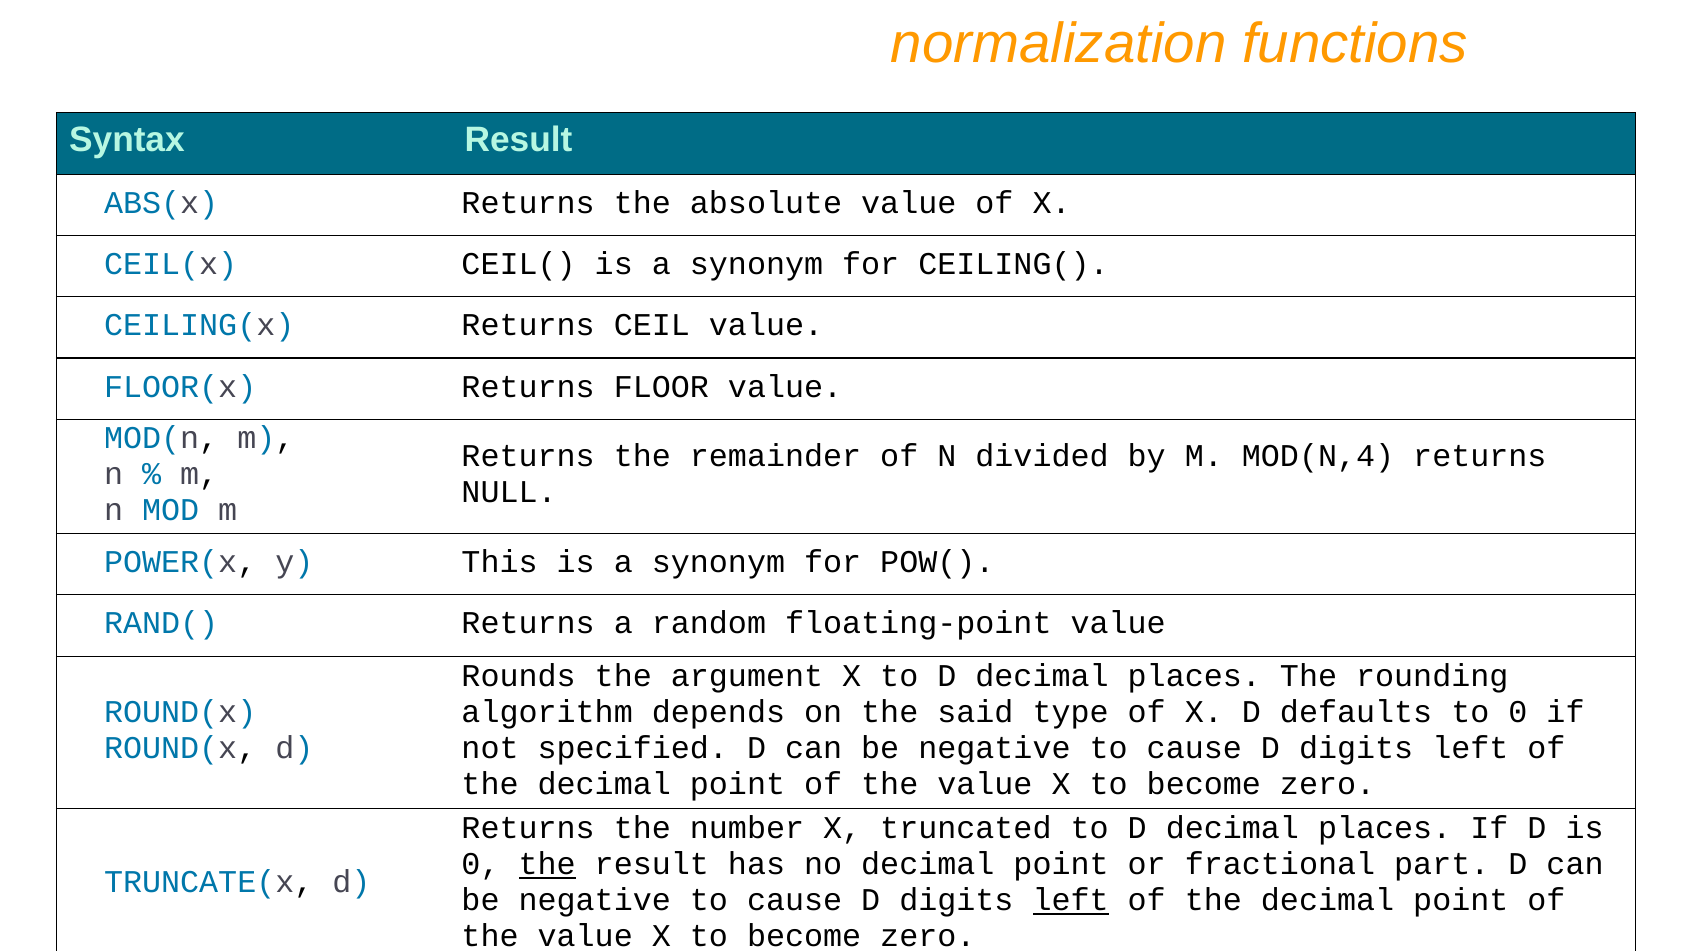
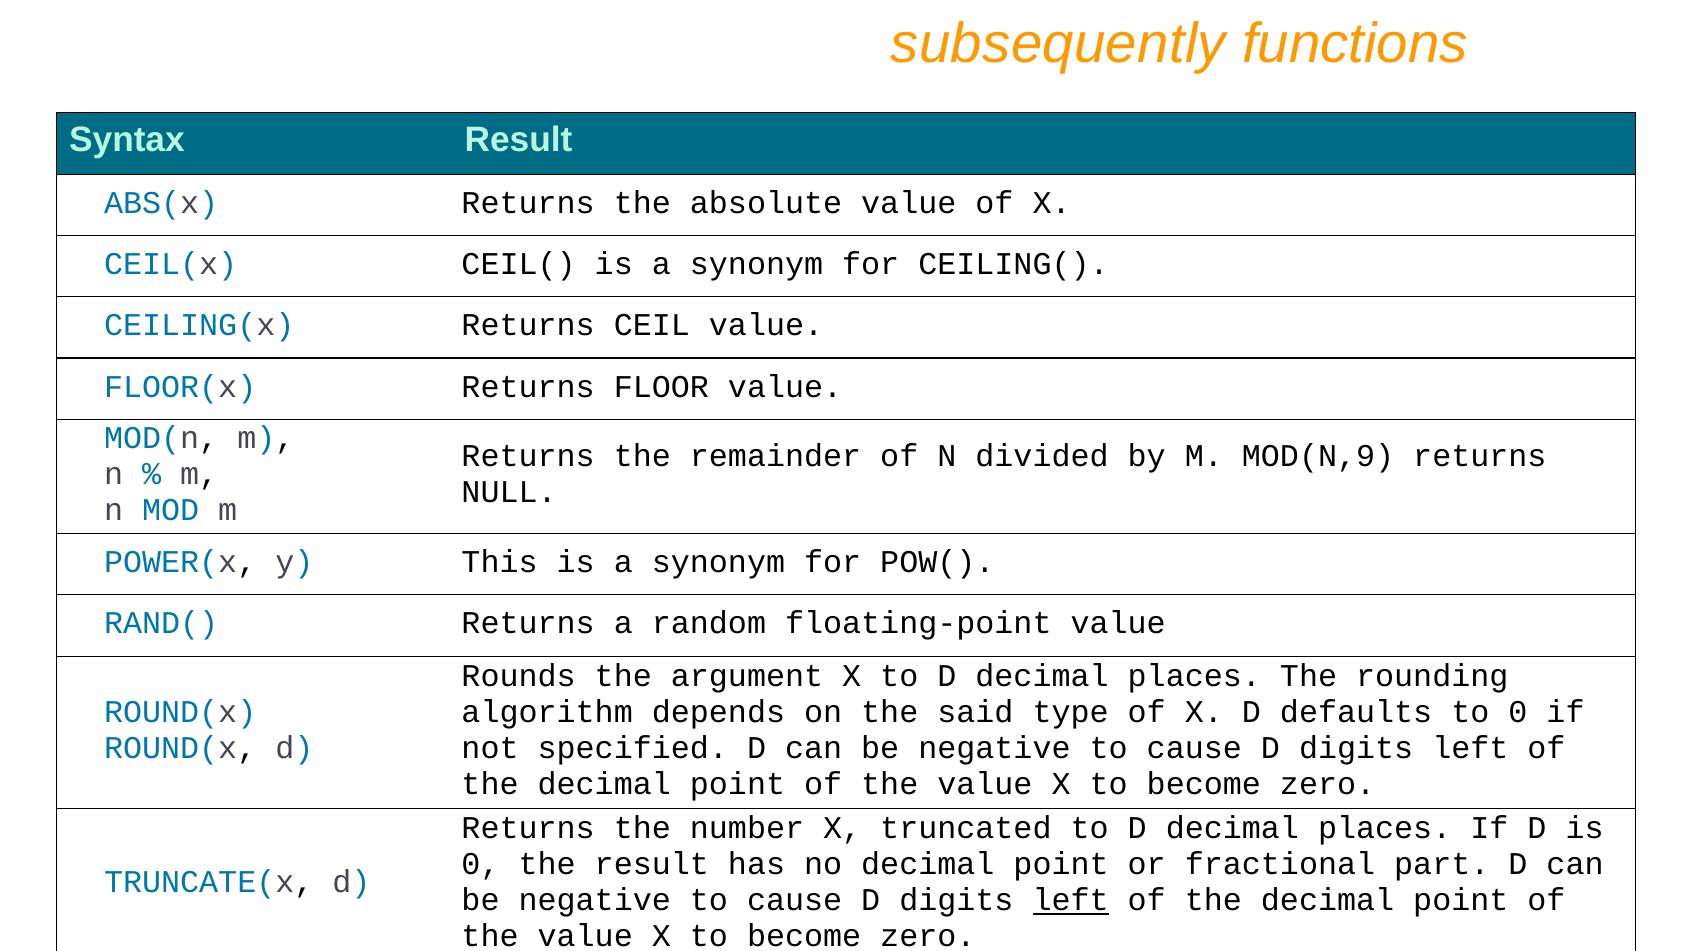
normalization: normalization -> subsequently (1058, 44)
MOD(N,4: MOD(N,4 -> MOD(N,9 (1318, 457)
the underline: present -> none (547, 865)
